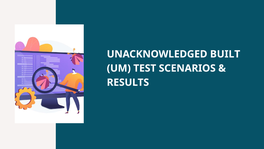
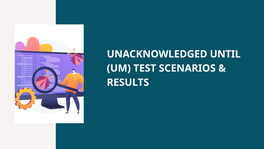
BUILT: BUILT -> UNTIL (225, 54)
